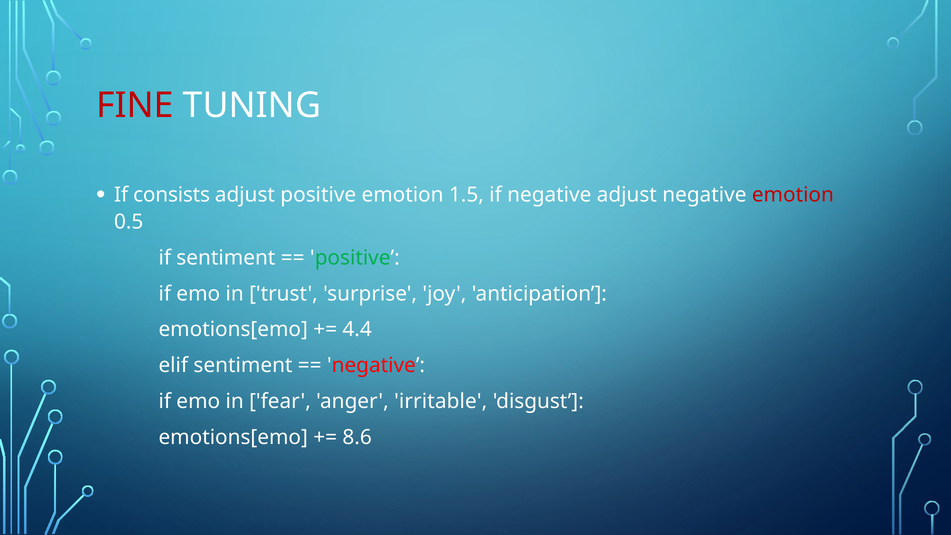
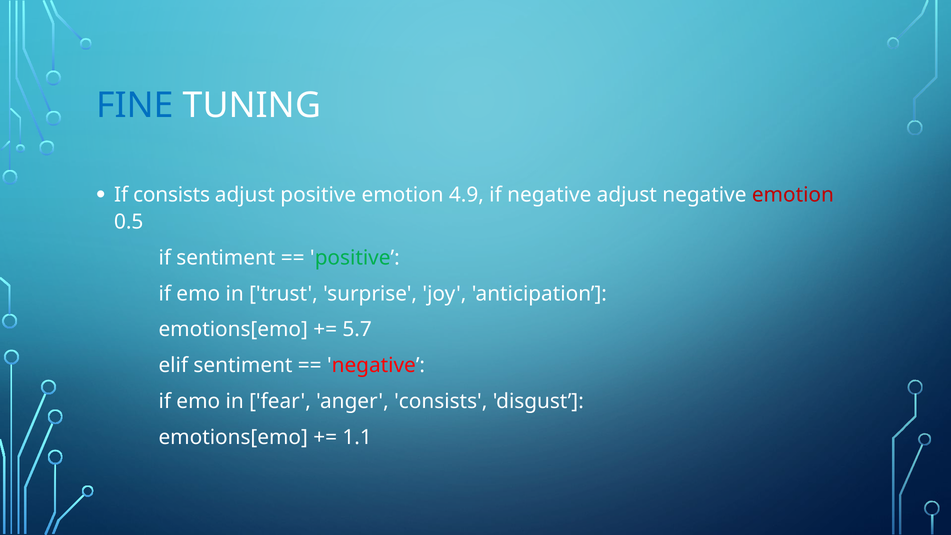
FINE colour: red -> blue (135, 106)
1.5: 1.5 -> 4.9 (466, 195)
4.4: 4.4 -> 5.7 (357, 330)
anger irritable: irritable -> consists (441, 401)
8.6: 8.6 -> 1.1 (357, 437)
